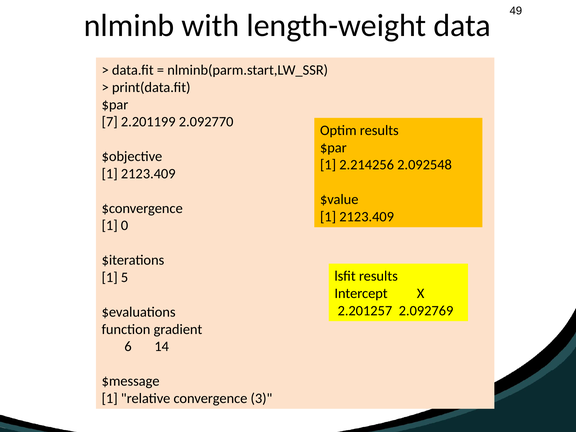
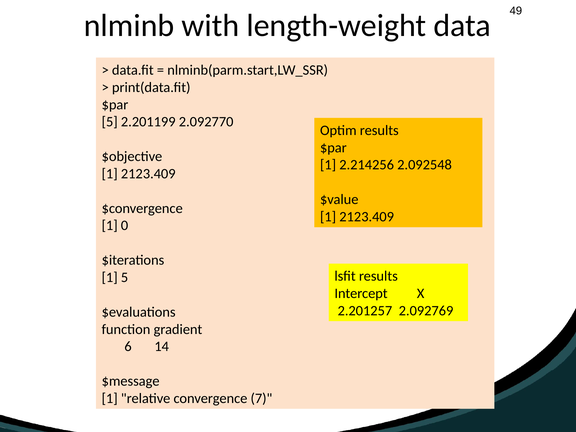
7: 7 -> 5 (110, 122)
3: 3 -> 7 (261, 398)
